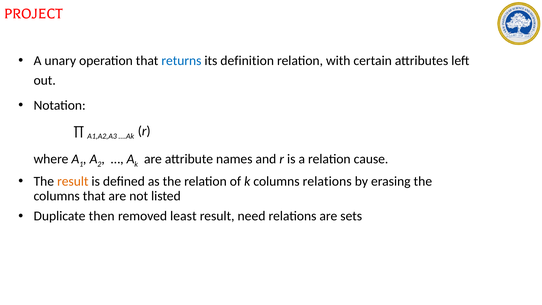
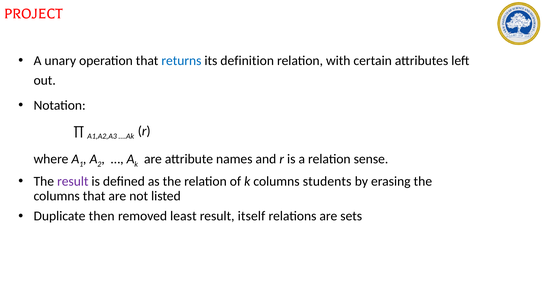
cause: cause -> sense (371, 159)
result colour: orange -> purple (73, 181)
columns relations: relations -> students (327, 181)
need: need -> itself (251, 216)
